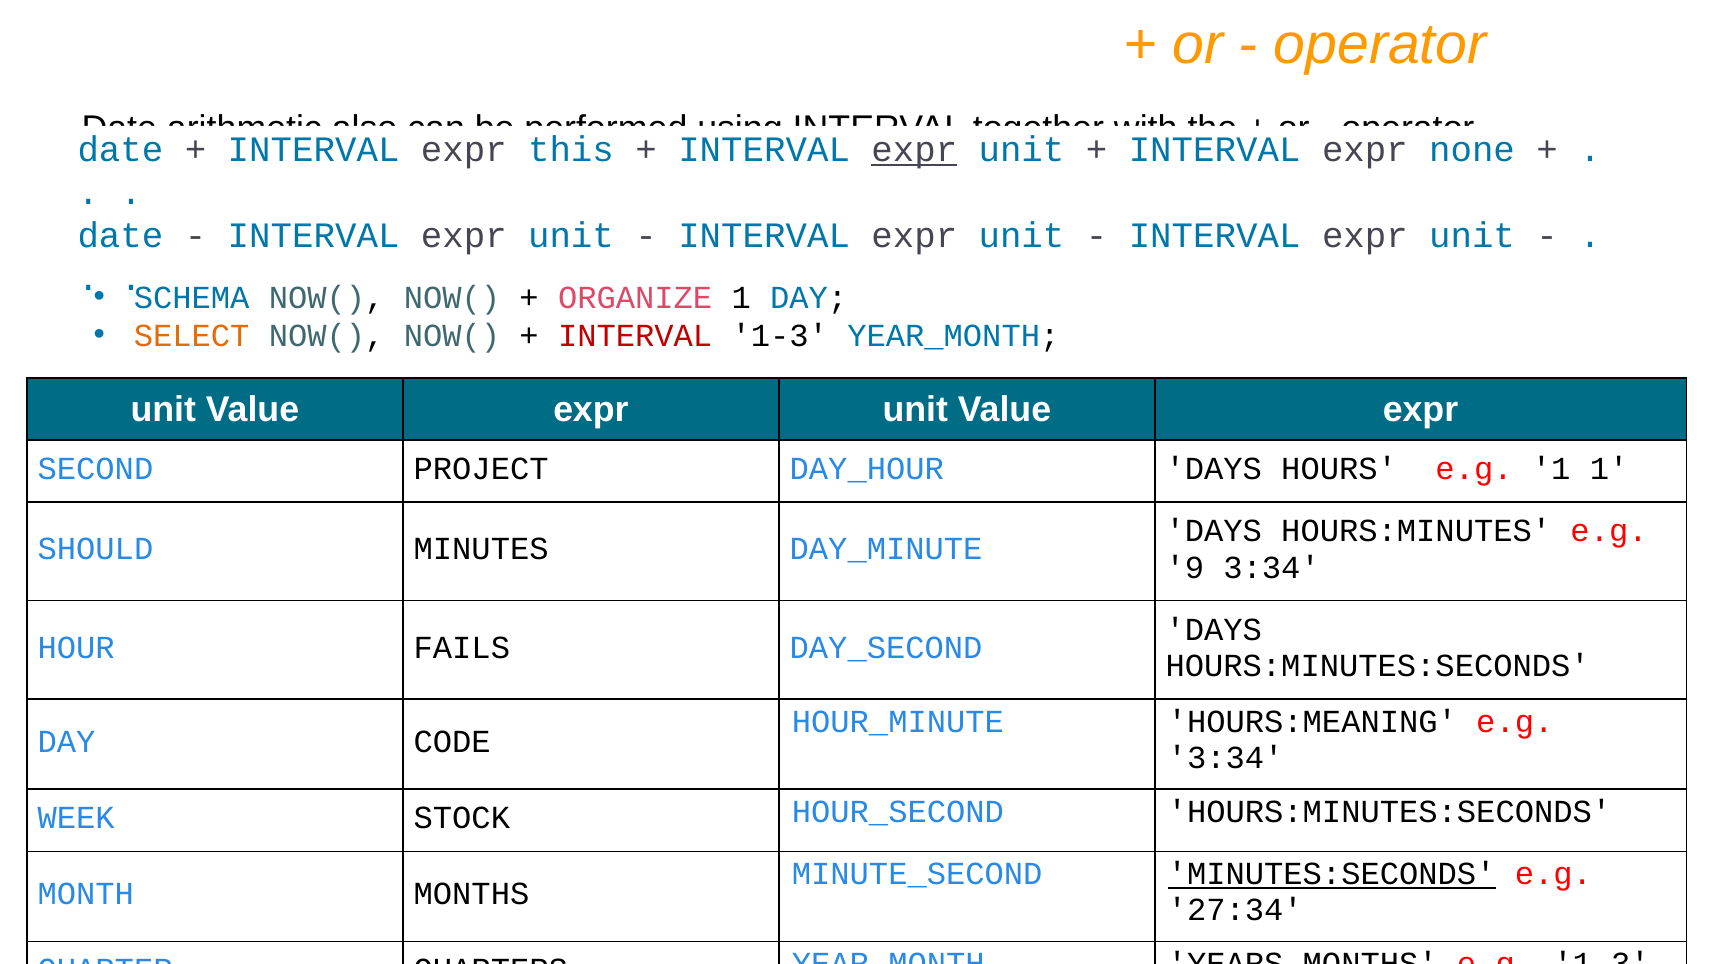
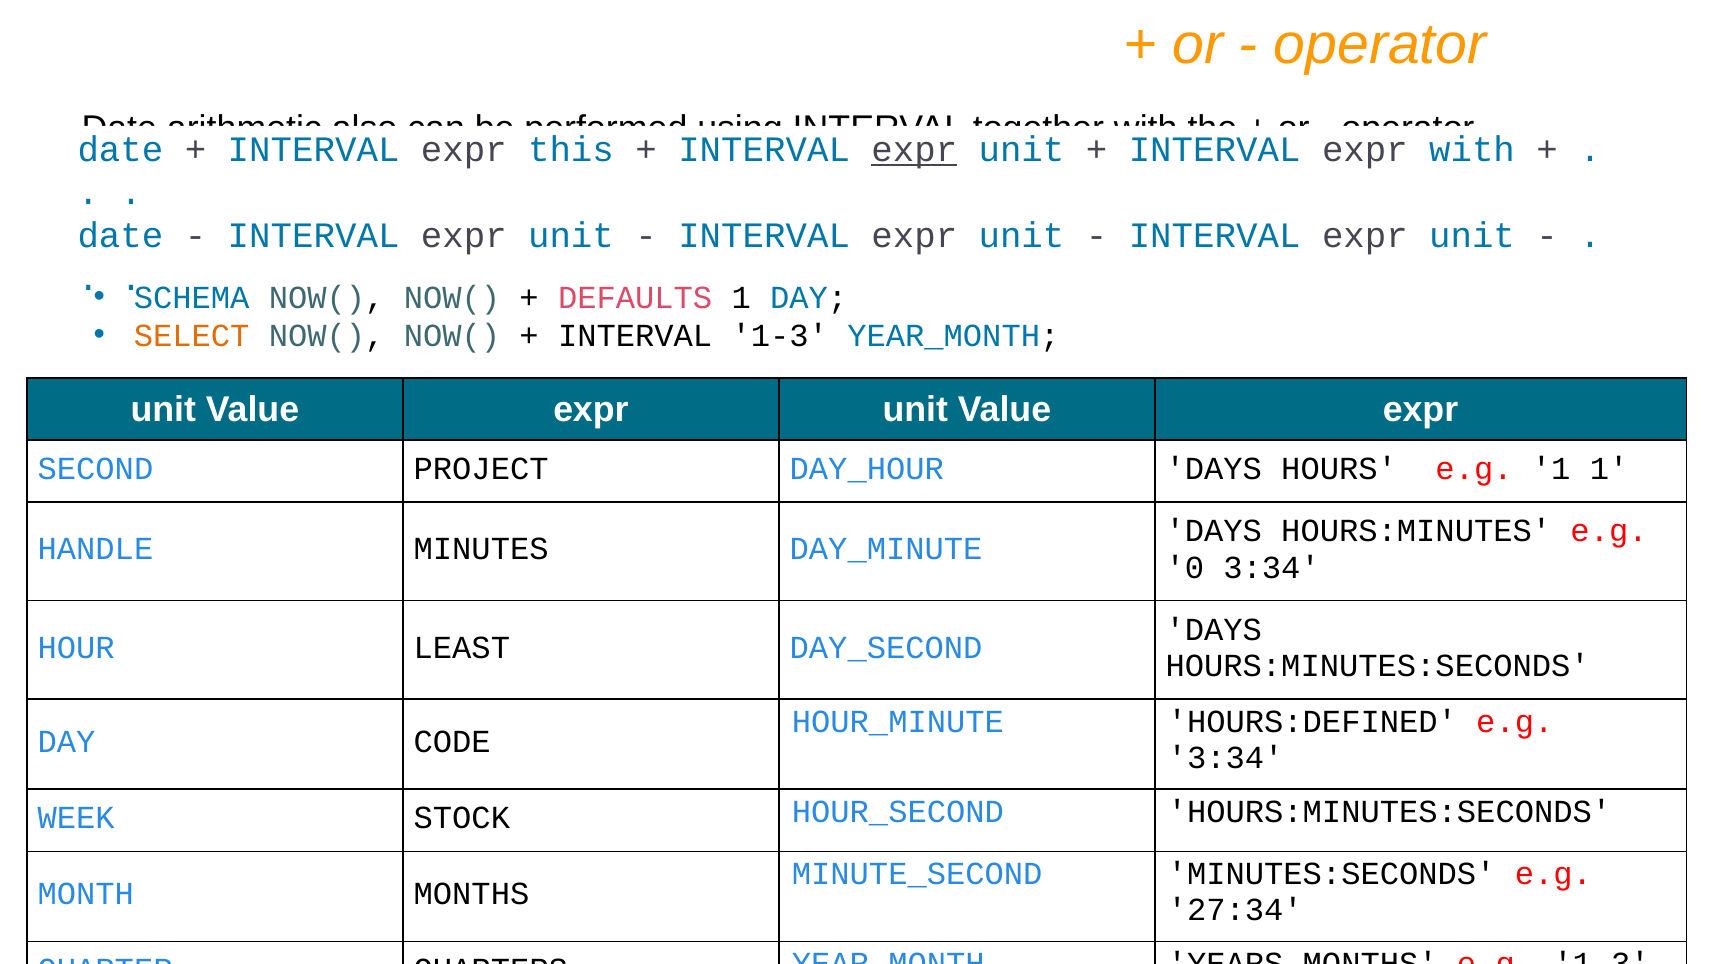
expr none: none -> with (1472, 150)
ORGANIZE: ORGANIZE -> DEFAULTS (635, 298)
INTERVAL colour: red -> black (635, 336)
SHOULD: SHOULD -> HANDLE (95, 549)
9: 9 -> 0 (1185, 568)
FAILS: FAILS -> LEAST (462, 648)
HOURS:MEANING: HOURS:MEANING -> HOURS:DEFINED (1312, 722)
MINUTES:SECONDS underline: present -> none (1332, 874)
